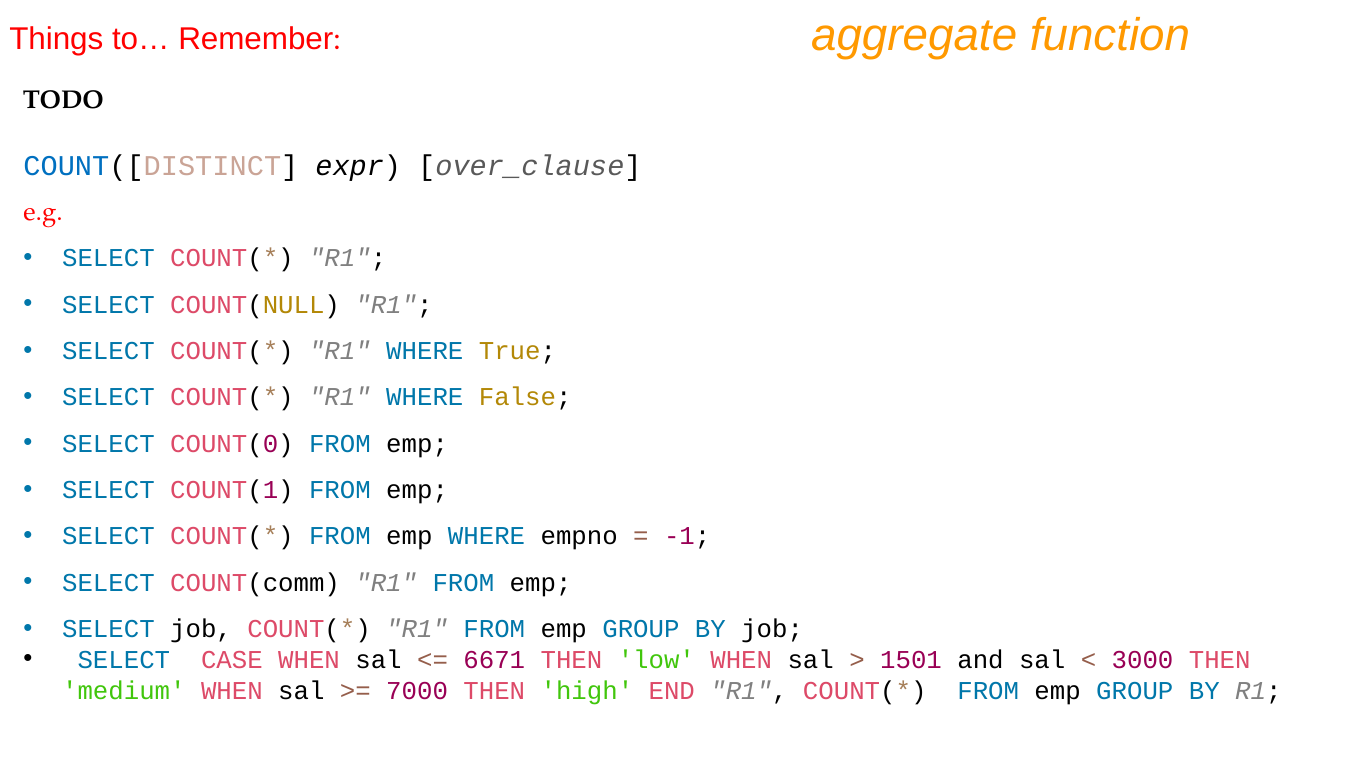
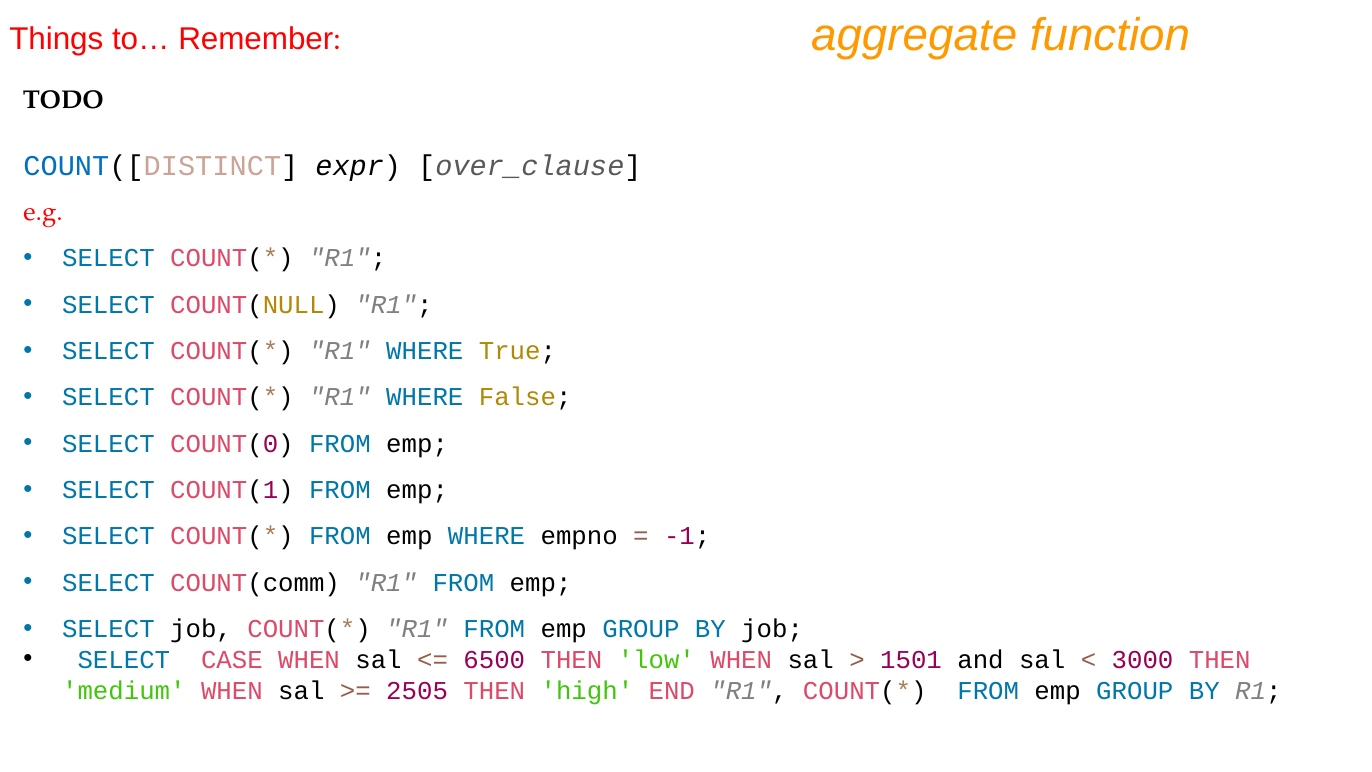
6671: 6671 -> 6500 (494, 660)
7000: 7000 -> 2505 (417, 691)
